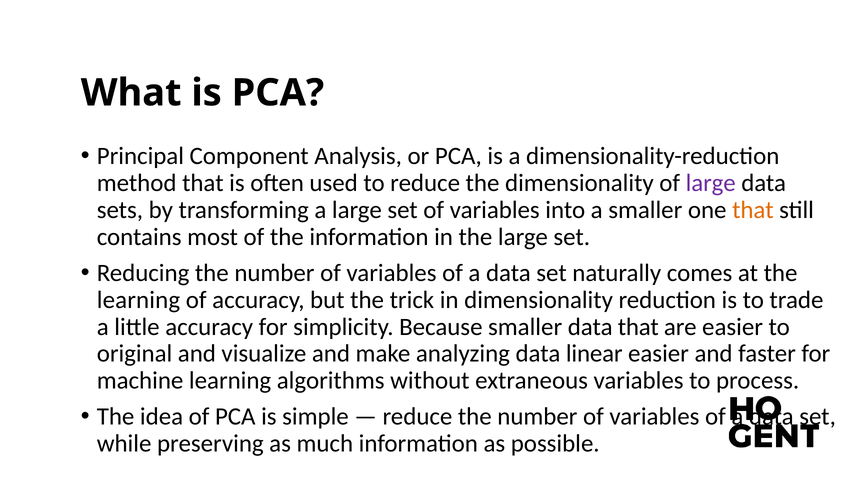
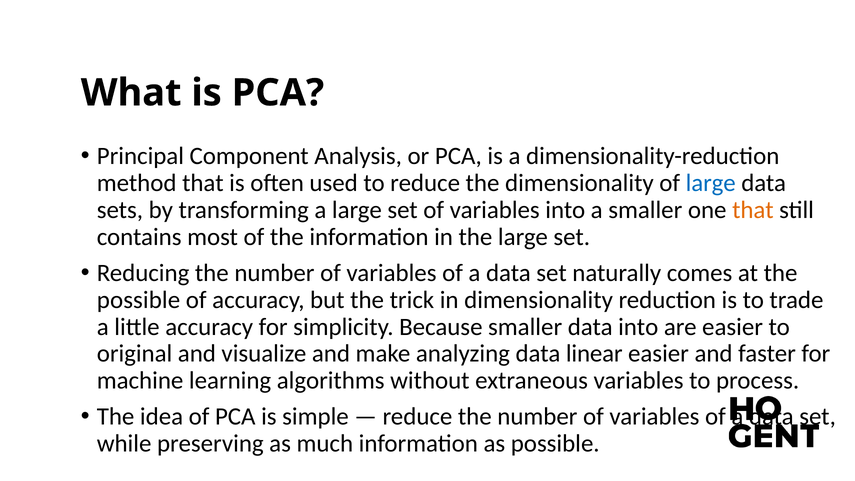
large colour: purple -> blue (711, 183)
learning: learning -> possible (138, 300)
data that: that -> into (638, 327)
